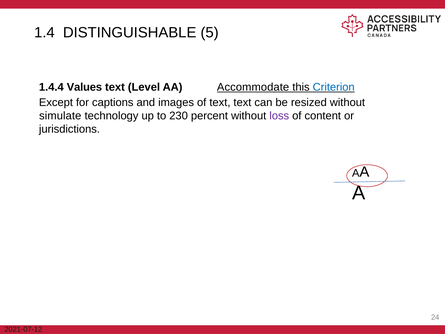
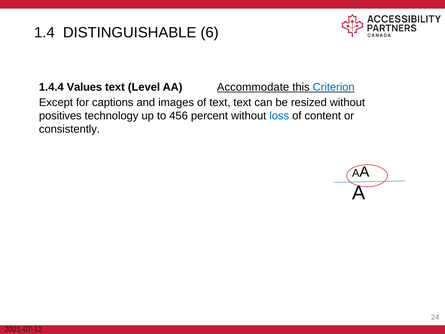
5: 5 -> 6 (210, 33)
simulate: simulate -> positives (60, 116)
230: 230 -> 456 (179, 116)
loss colour: purple -> blue (279, 116)
jurisdictions: jurisdictions -> consistently (69, 129)
